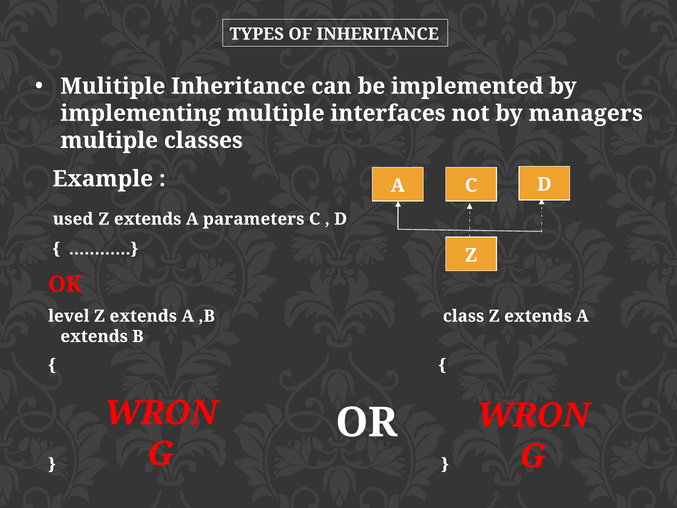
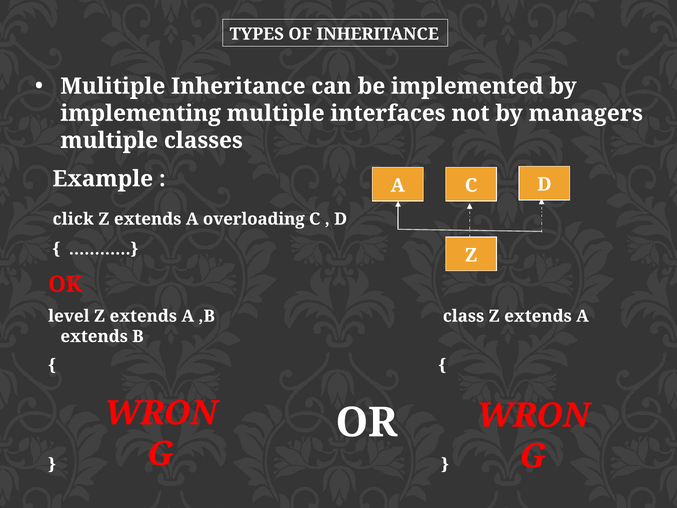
used: used -> click (73, 219)
parameters: parameters -> overloading (254, 219)
